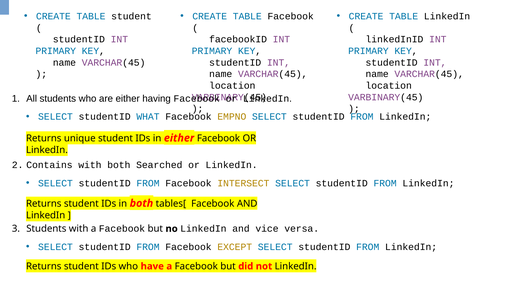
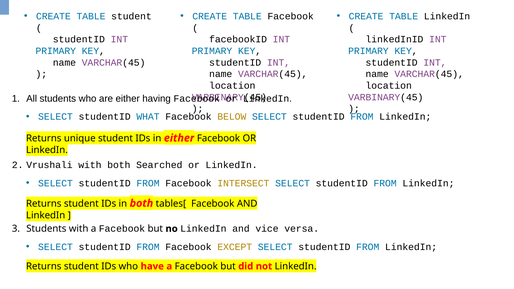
EMPNO: EMPNO -> BELOW (232, 117)
Contains: Contains -> Vrushali (49, 165)
